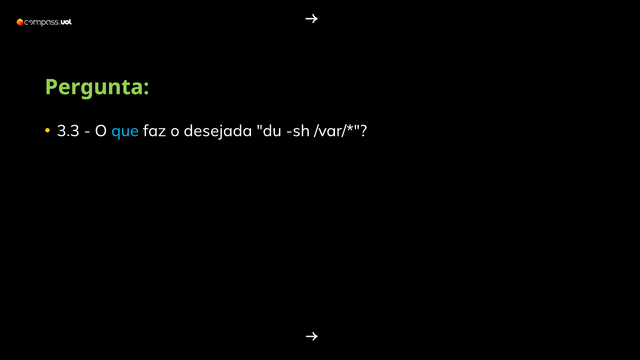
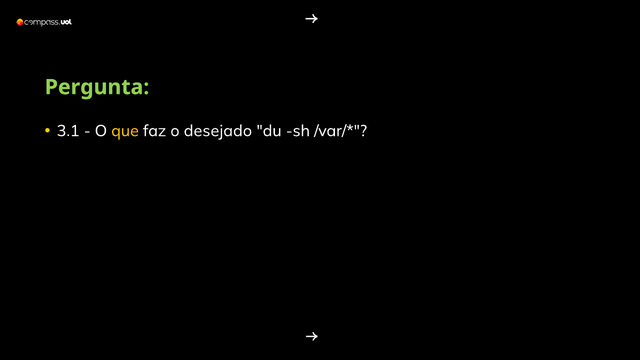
3.3: 3.3 -> 3.1 (68, 131)
que colour: light blue -> yellow (125, 131)
desejada: desejada -> desejado (218, 131)
